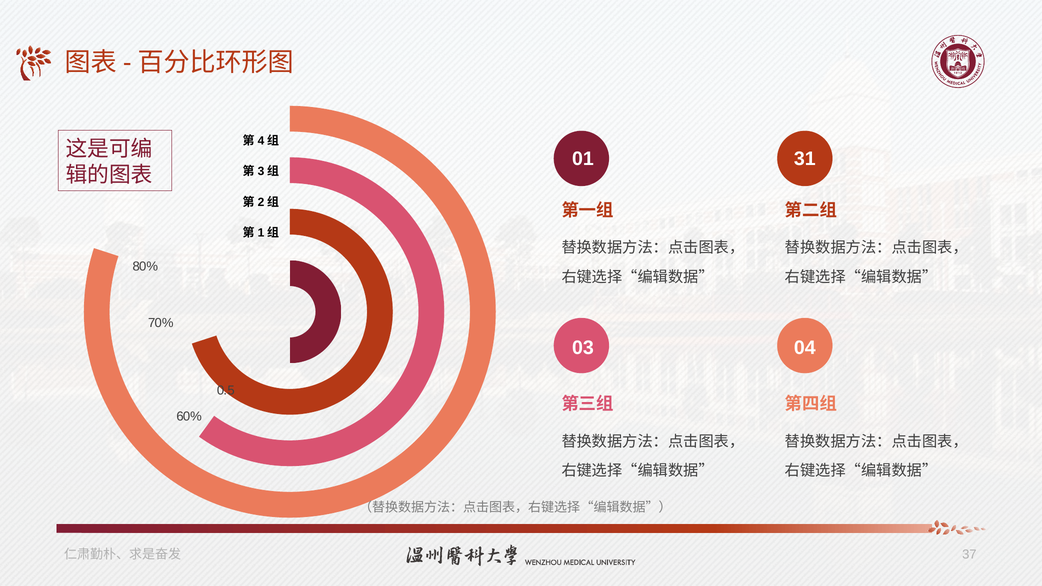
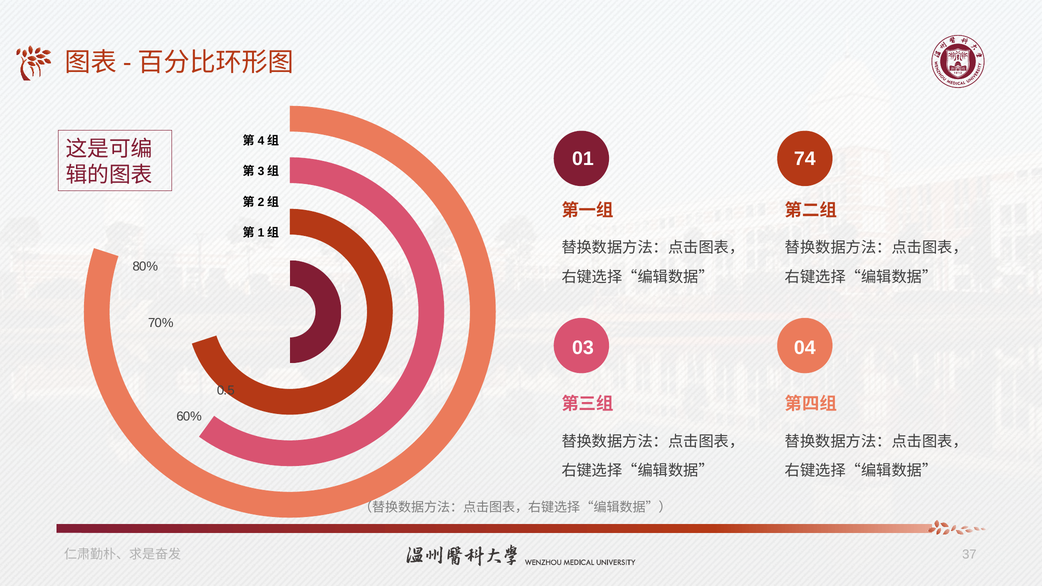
31: 31 -> 74 (805, 159)
